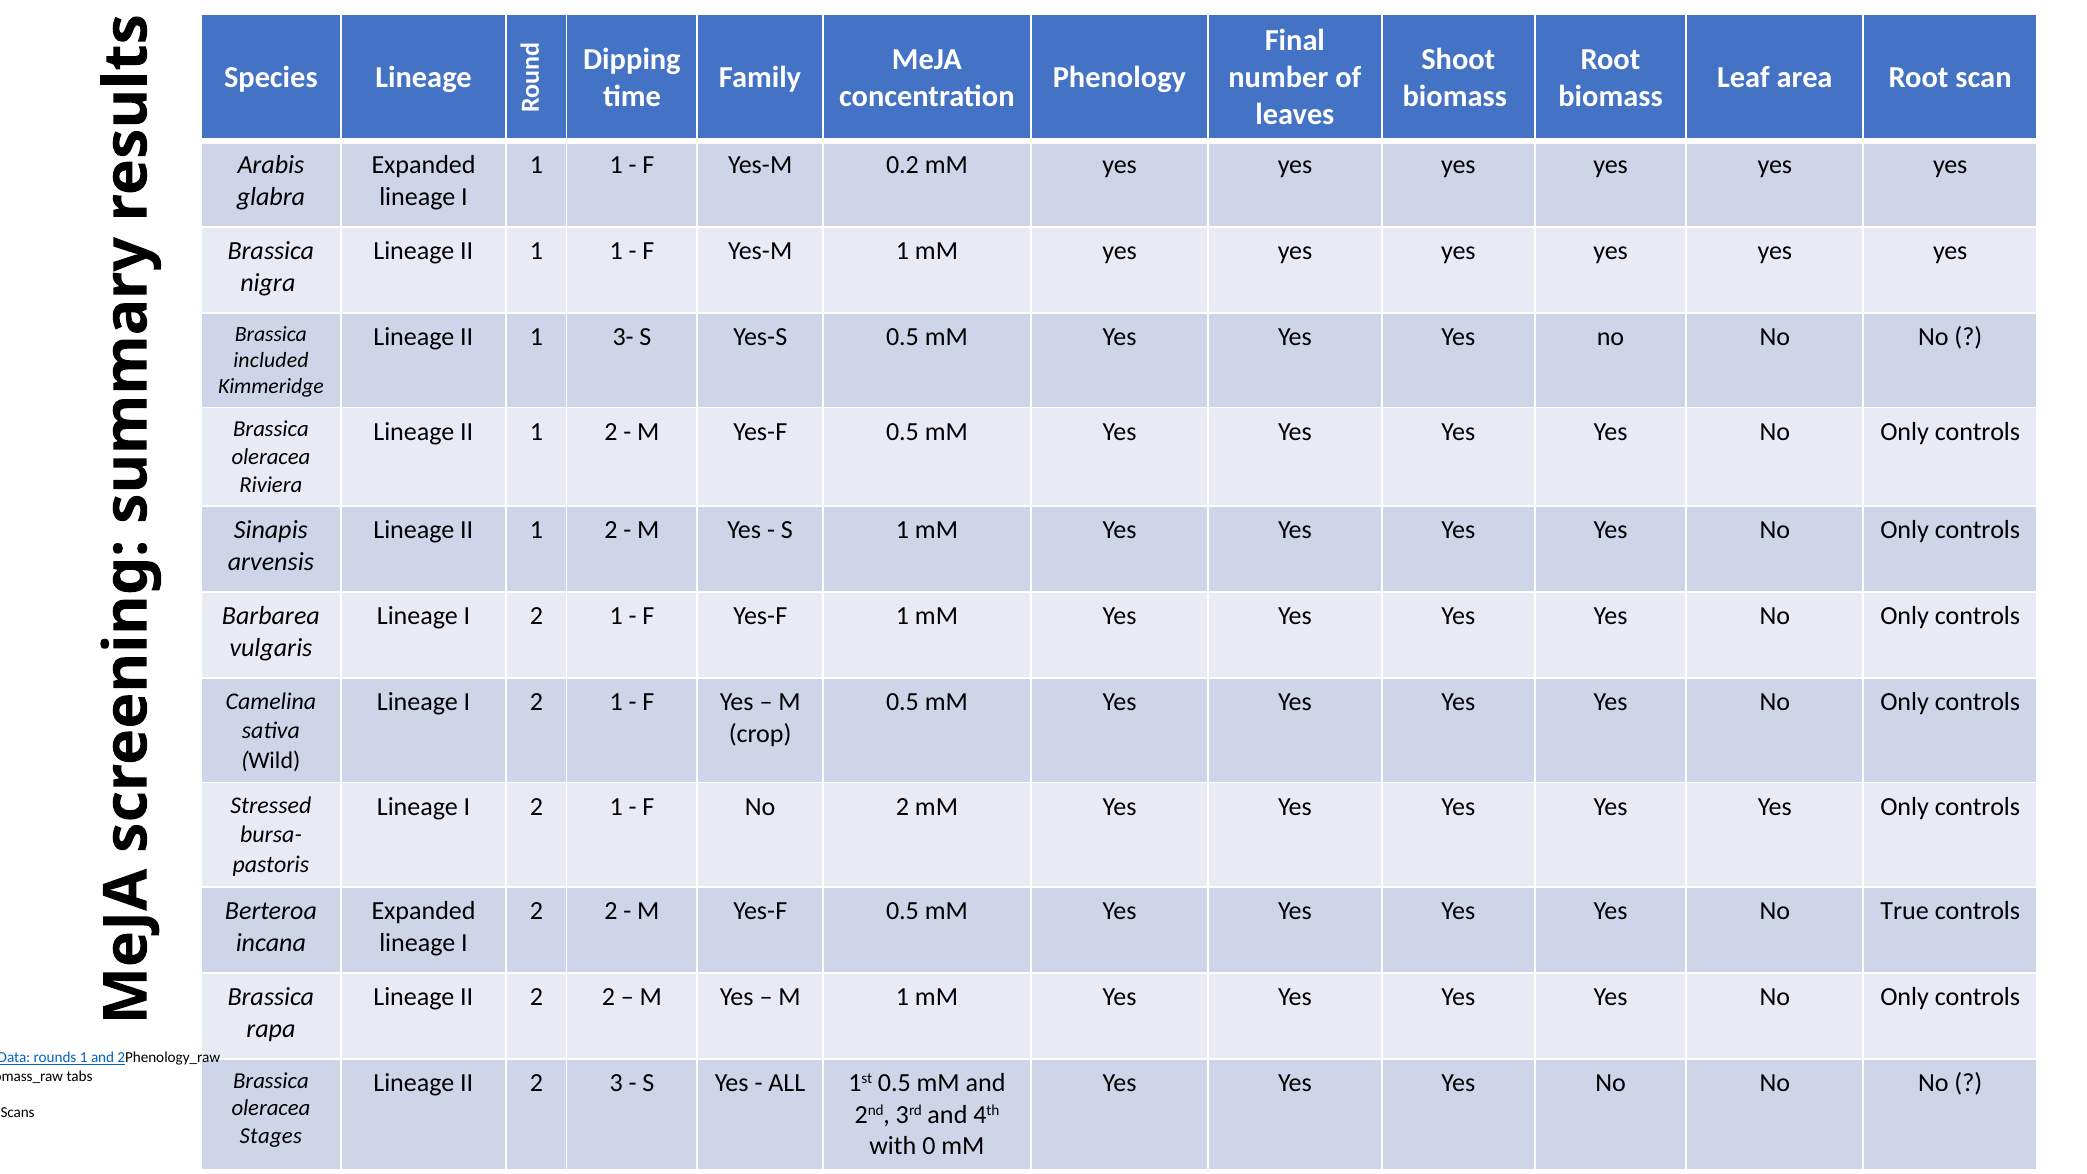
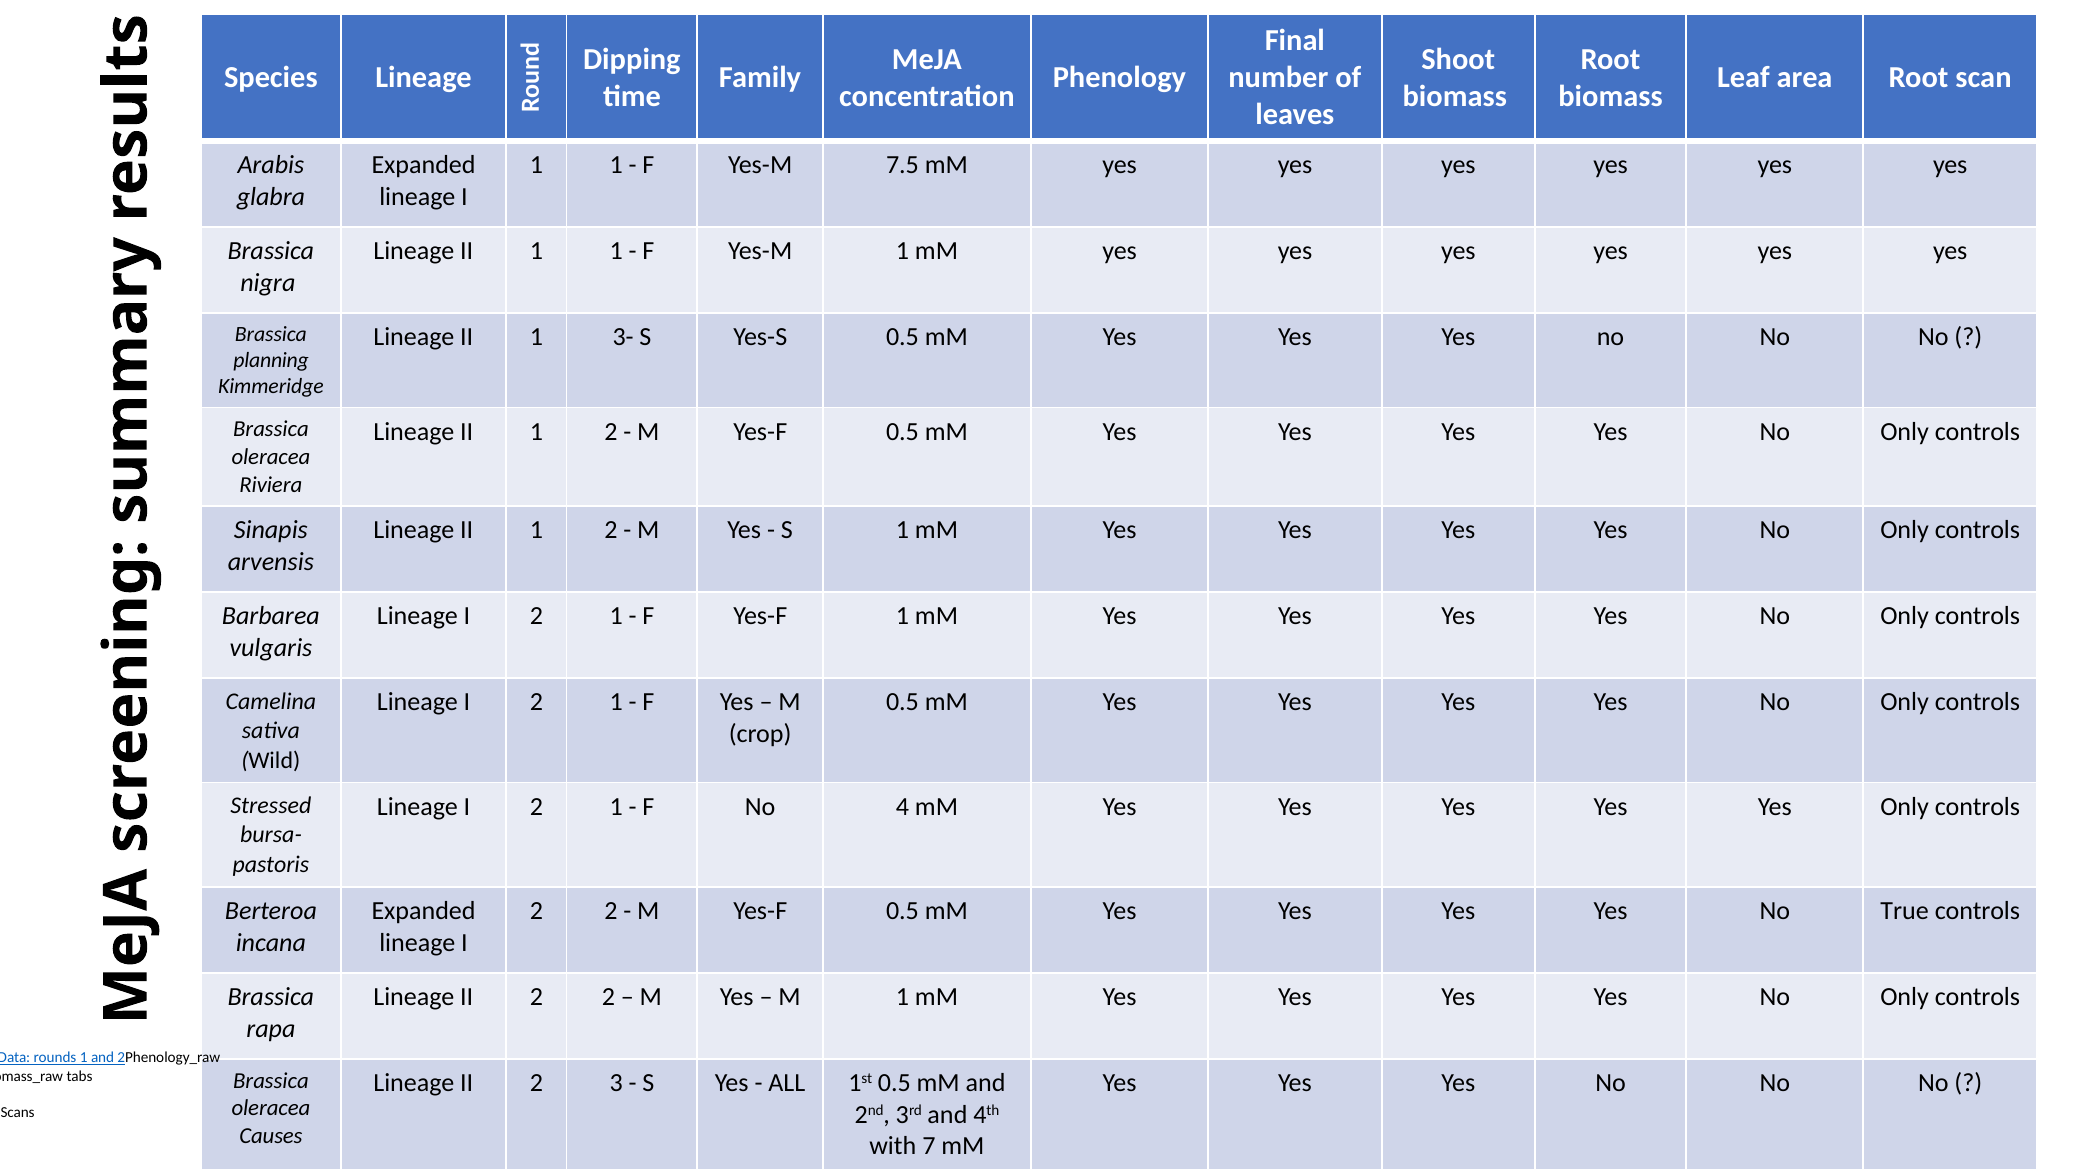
0.2: 0.2 -> 7.5 (902, 165)
included: included -> planning (271, 360)
No 2: 2 -> 4 (903, 806)
Stages: Stages -> Causes (271, 1136)
0: 0 -> 7 (929, 1146)
